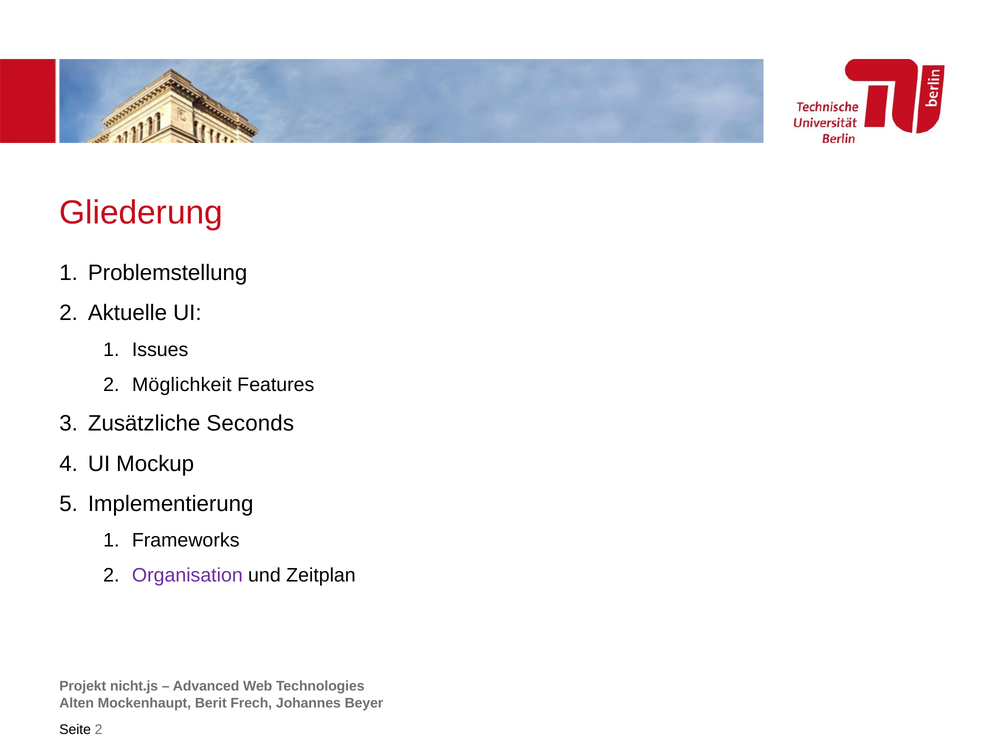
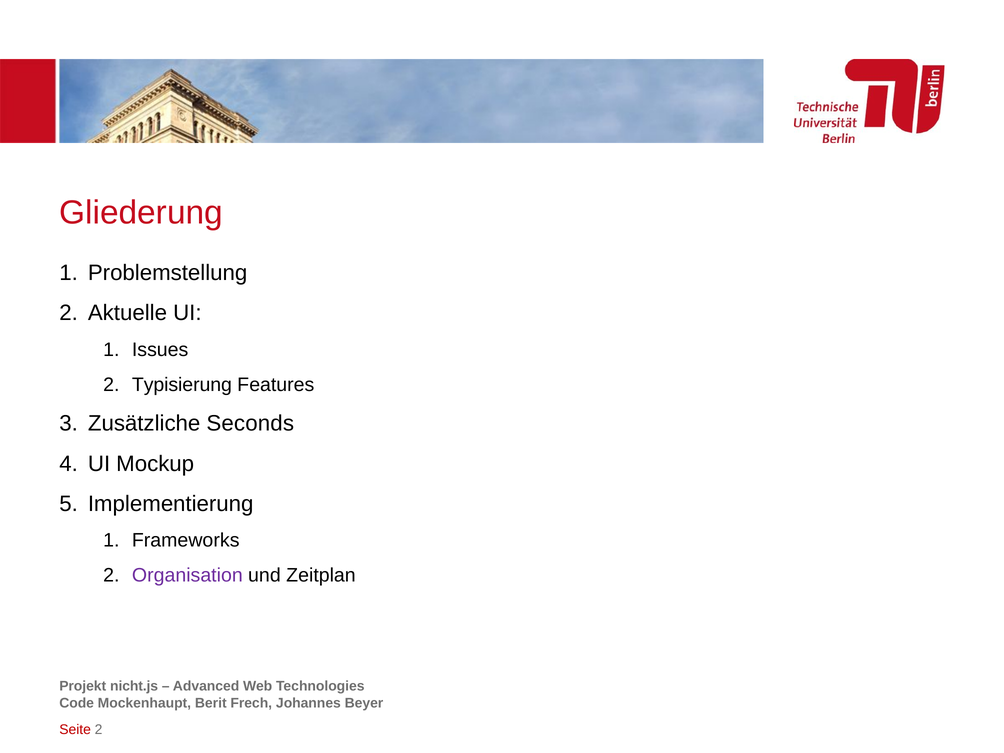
Möglichkeit: Möglichkeit -> Typisierung (182, 385)
Alten: Alten -> Code (77, 703)
Seite colour: black -> red (75, 729)
